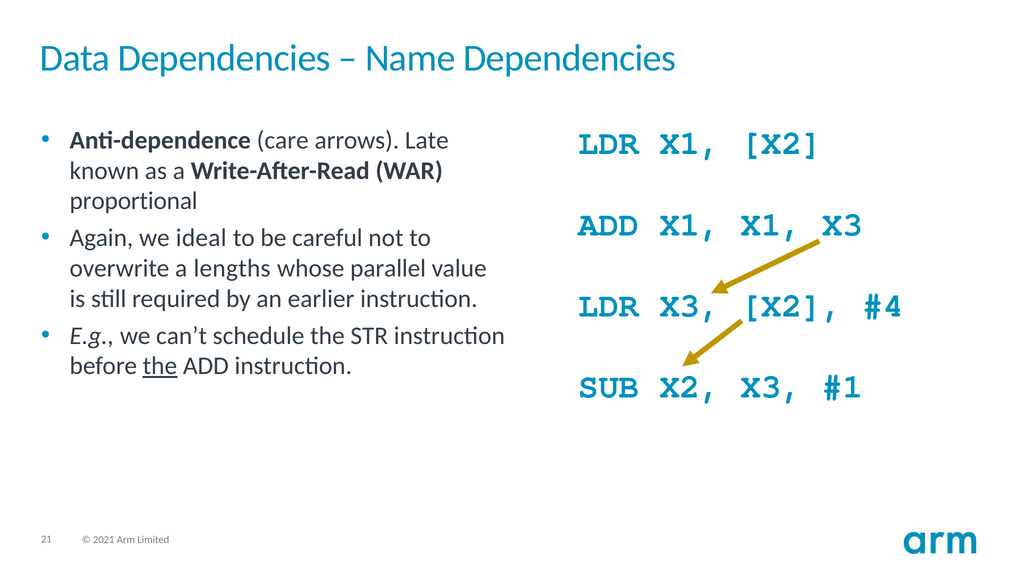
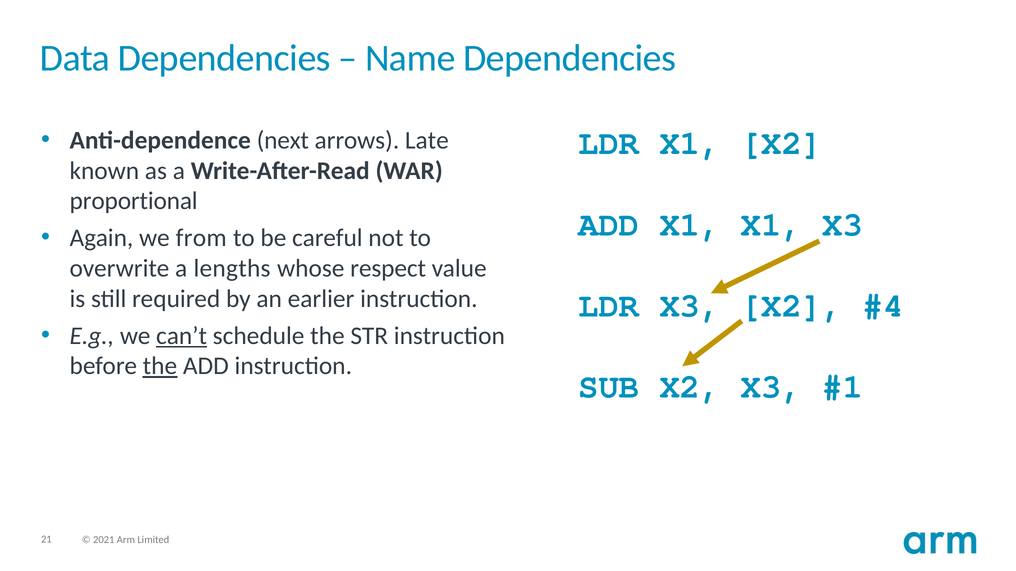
care: care -> next (283, 140)
ideal: ideal -> from (201, 238)
parallel: parallel -> respect (388, 269)
can’t underline: none -> present (182, 336)
